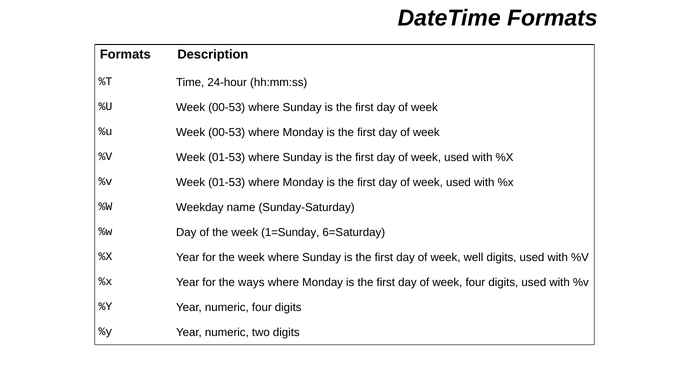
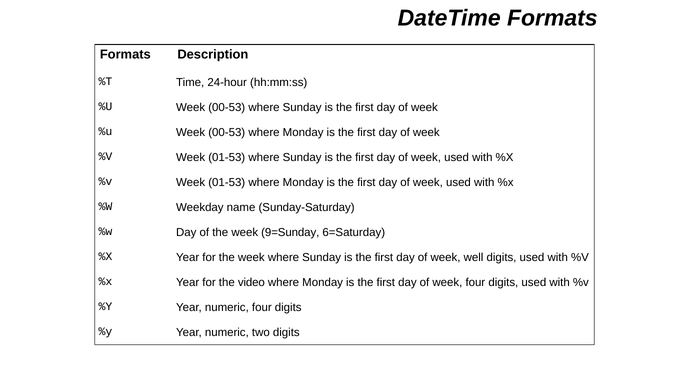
1=Sunday: 1=Sunday -> 9=Sunday (290, 232)
ways: ways -> video (251, 282)
